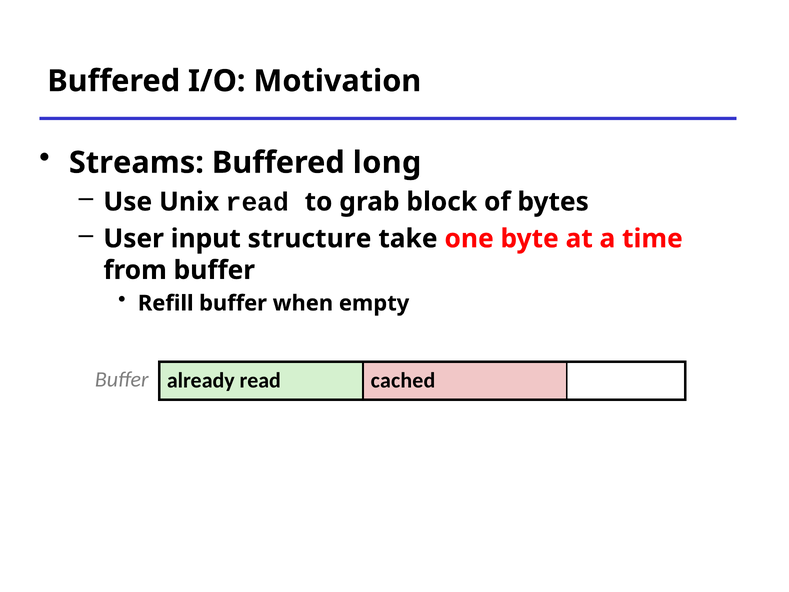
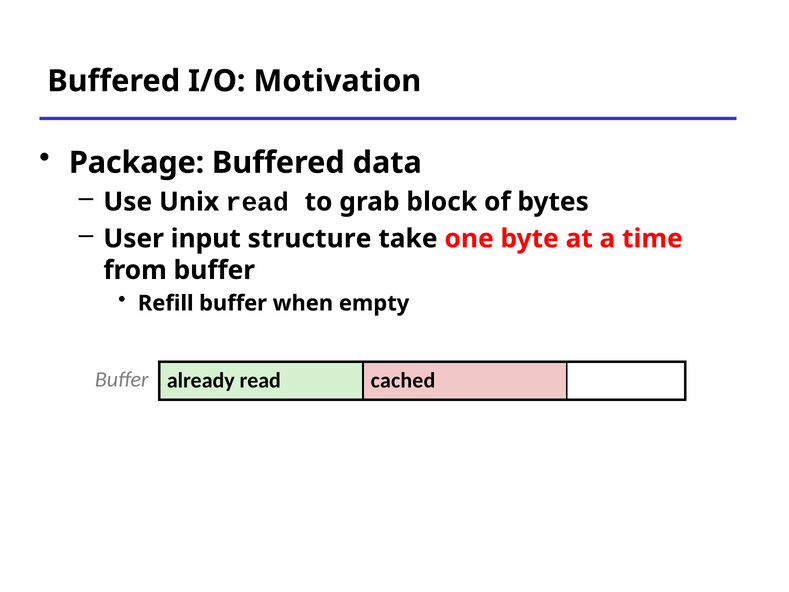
Streams: Streams -> Package (137, 163)
long: long -> data (387, 163)
